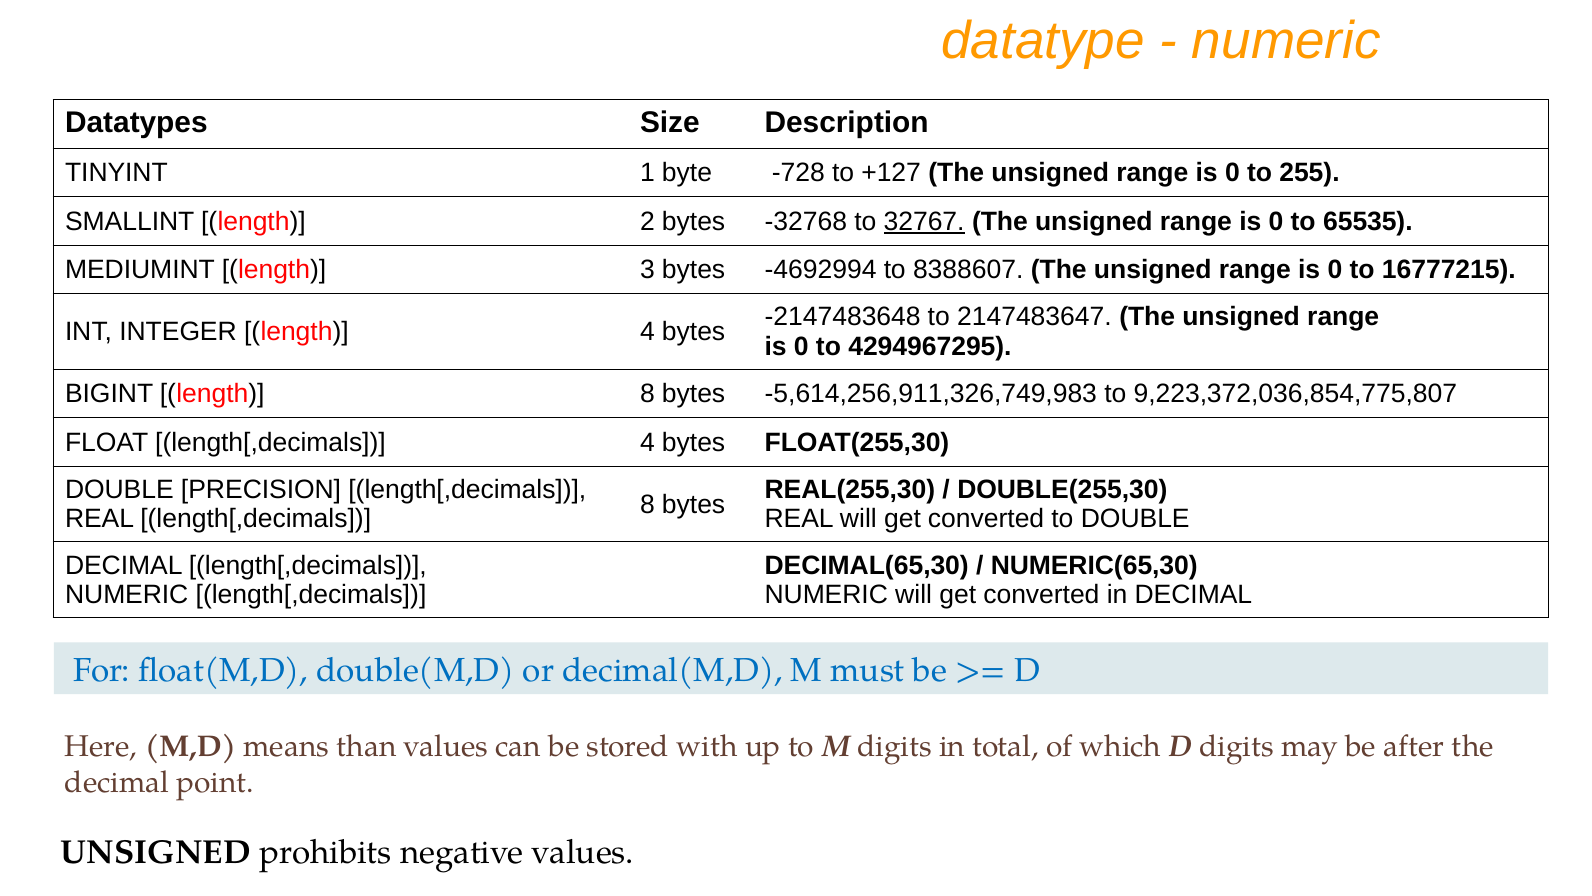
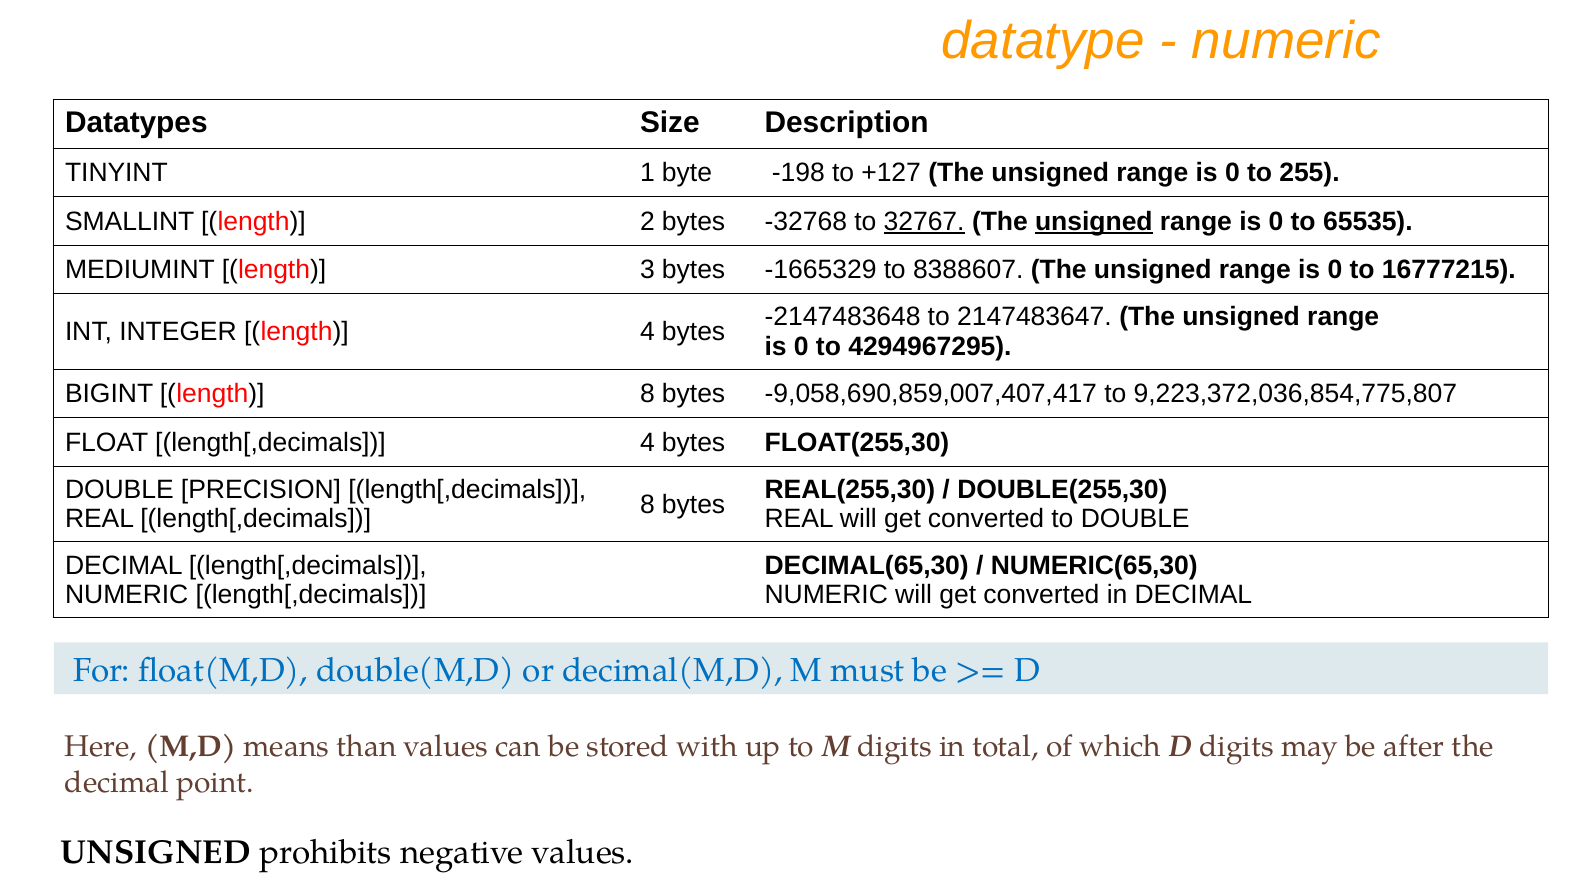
-728: -728 -> -198 (798, 173)
unsigned underline: none -> present (1094, 221)
-4692994: -4692994 -> -1665329 (821, 270)
-5,614,256,911,326,749,983: -5,614,256,911,326,749,983 -> -9,058,690,859,007,407,417 (931, 394)
